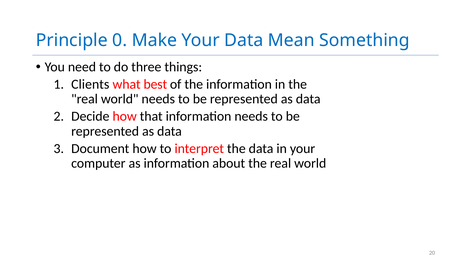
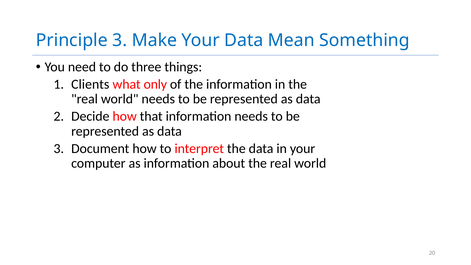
Principle 0: 0 -> 3 (120, 40)
best: best -> only (155, 84)
